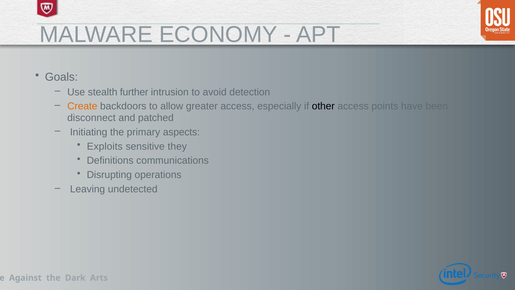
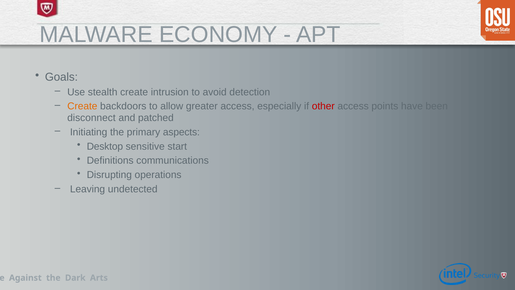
stealth further: further -> create (134, 92)
other colour: black -> red (323, 106)
Exploits: Exploits -> Desktop (105, 146)
they: they -> start (177, 146)
